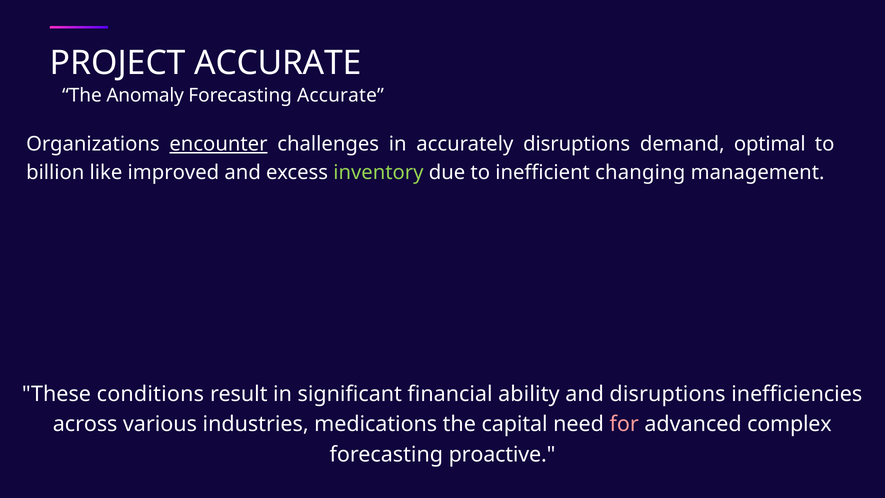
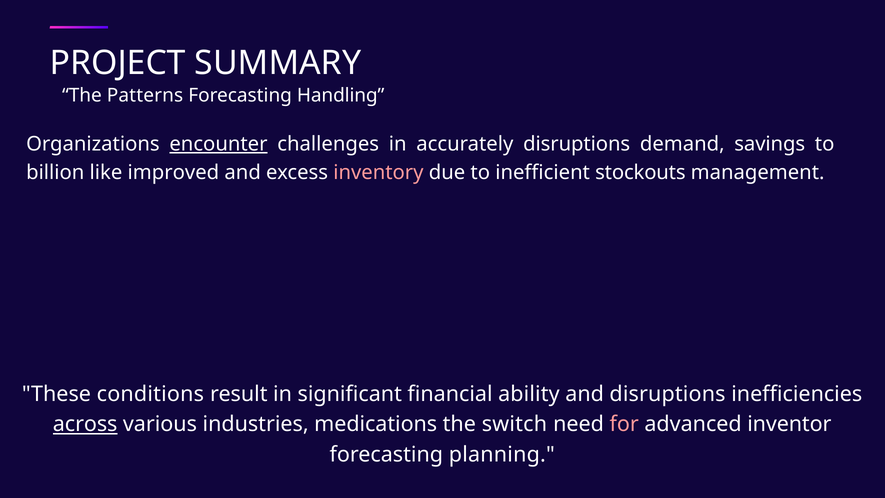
ACCURATE: ACCURATE -> SUMMARY (278, 63)
Anomaly: Anomaly -> Patterns (145, 95)
Forecasting Accurate: Accurate -> Handling (341, 95)
optimal: optimal -> savings (770, 144)
inventory colour: light green -> pink (378, 172)
changing: changing -> stockouts (640, 172)
across underline: none -> present (85, 424)
capital: capital -> switch (514, 424)
complex: complex -> inventor (789, 424)
proactive: proactive -> planning (502, 454)
